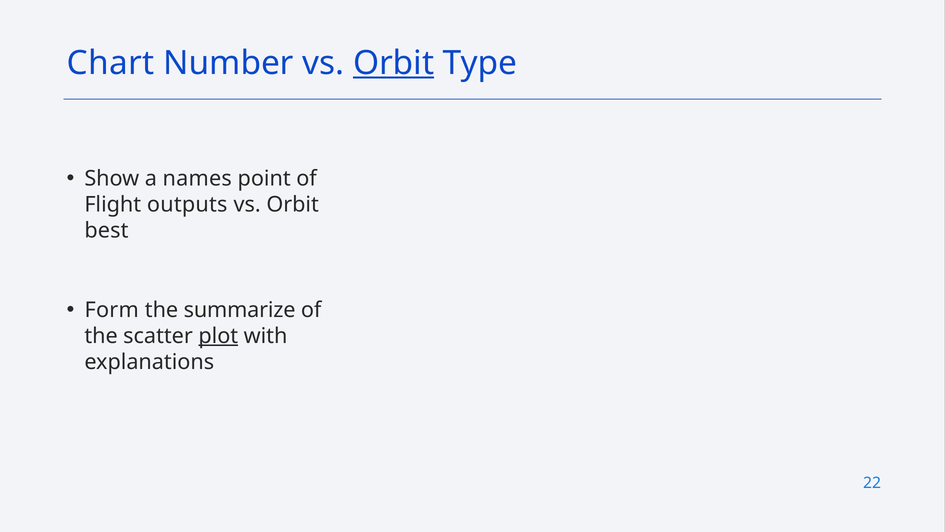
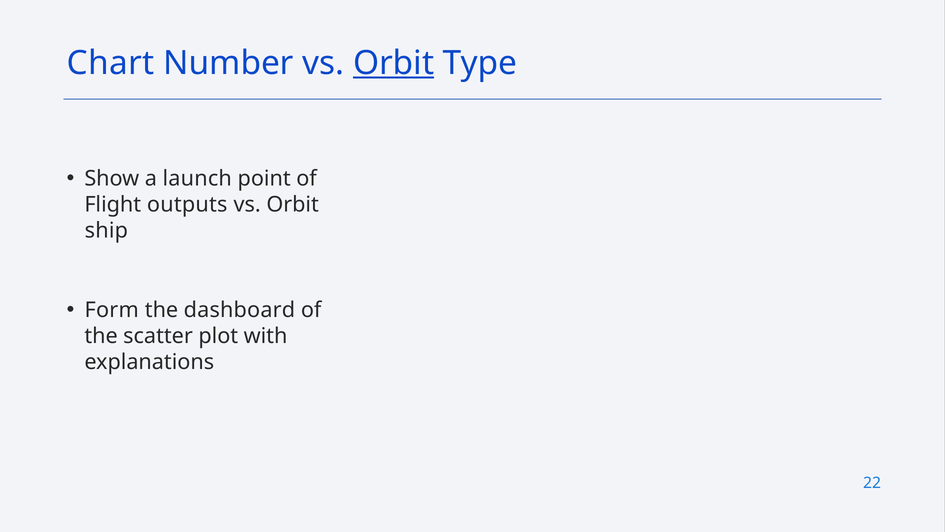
names: names -> launch (197, 178)
best: best -> ship (106, 230)
summarize: summarize -> dashboard (239, 310)
plot underline: present -> none (218, 336)
